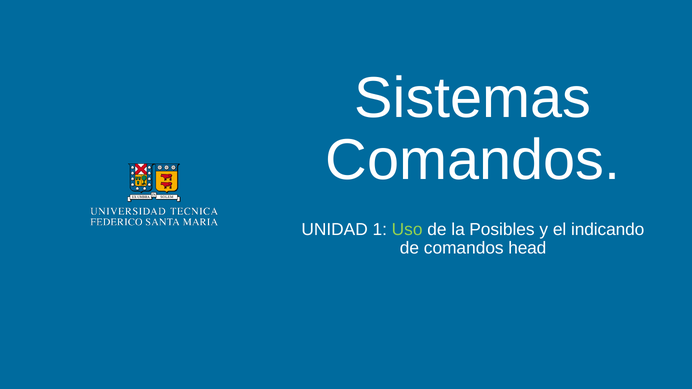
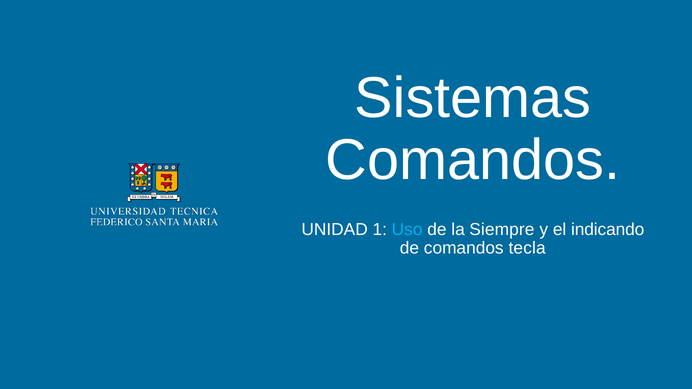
Uso colour: light green -> light blue (407, 230)
Posibles: Posibles -> Siempre (502, 230)
head: head -> tecla (527, 248)
